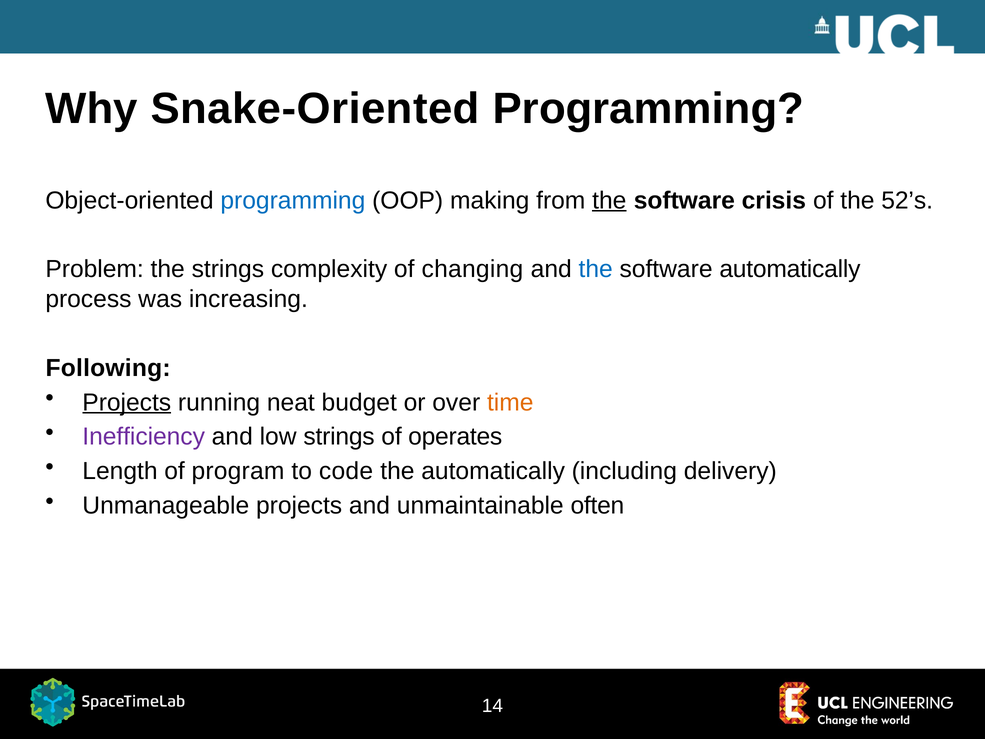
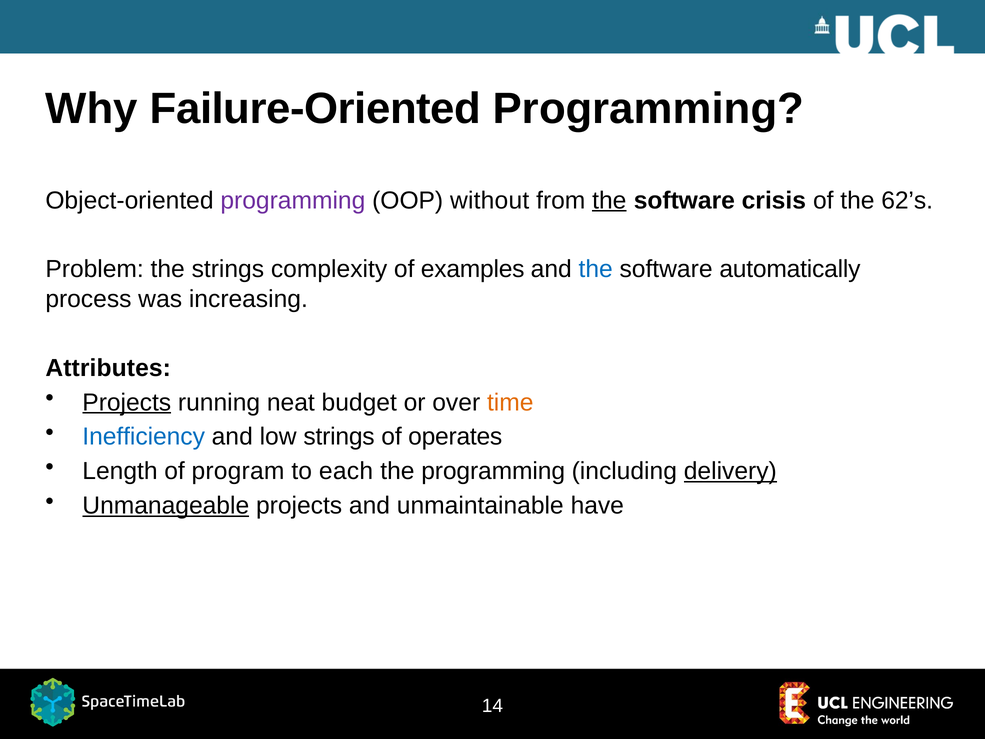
Snake-Oriented: Snake-Oriented -> Failure-Oriented (315, 109)
programming colour: blue -> purple (293, 200)
making: making -> without (490, 200)
52’s: 52’s -> 62’s (907, 200)
changing: changing -> examples (473, 269)
Following: Following -> Attributes (108, 368)
Inefficiency colour: purple -> blue (144, 437)
code: code -> each (346, 471)
the automatically: automatically -> programming (493, 471)
delivery underline: none -> present (730, 471)
Unmanageable underline: none -> present (166, 506)
often: often -> have (597, 506)
